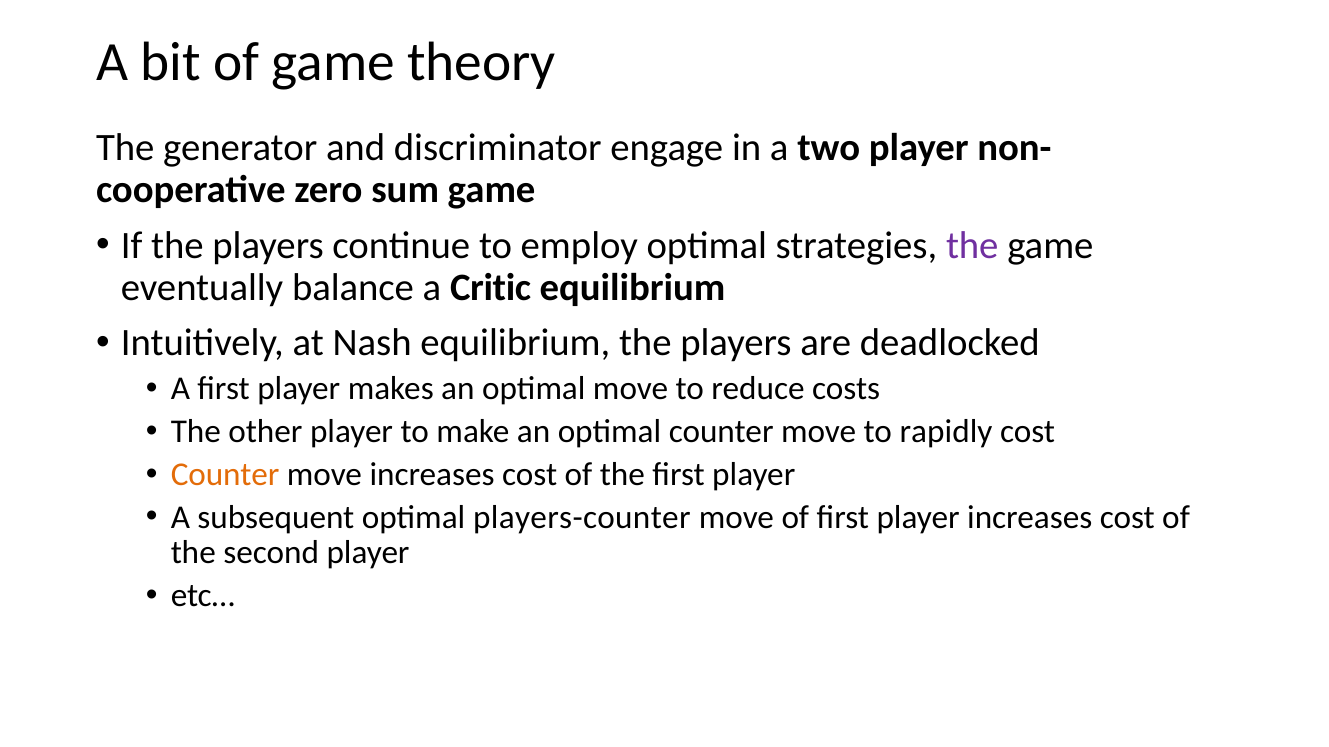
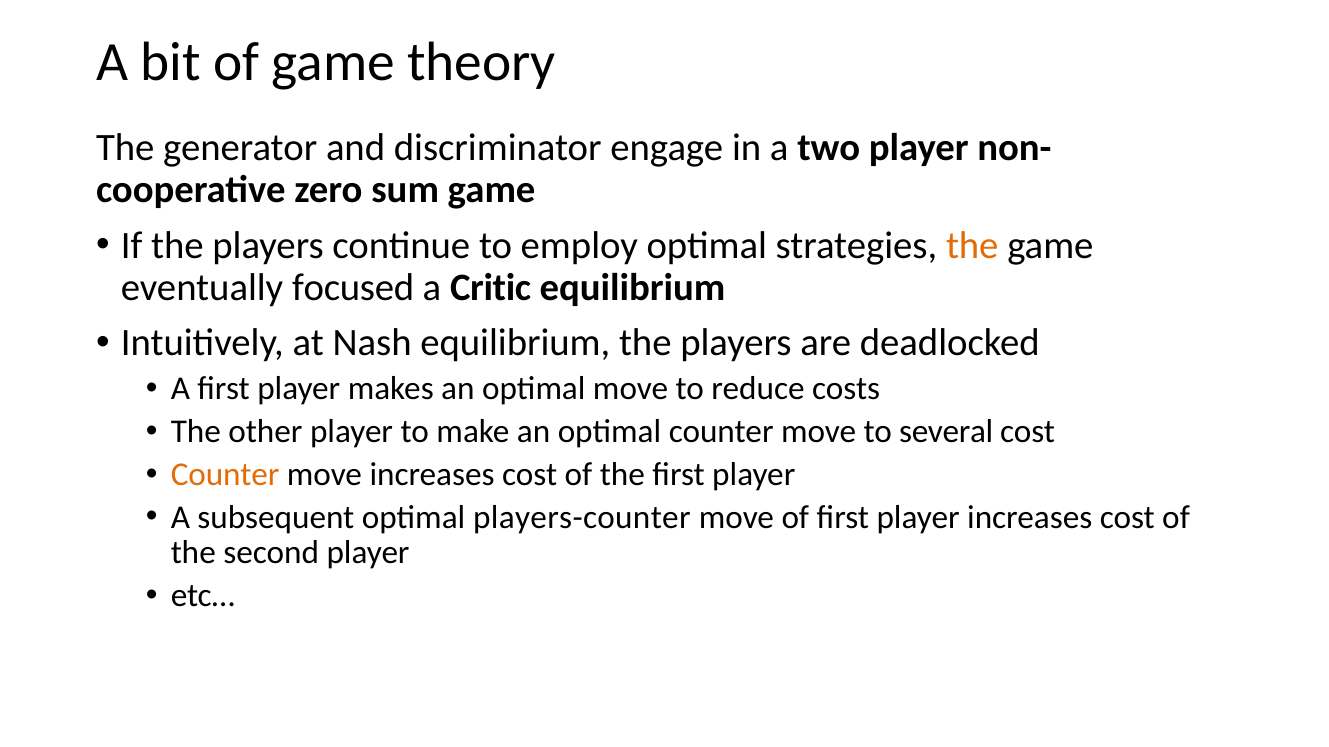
the colour: purple -> orange (972, 246)
balance: balance -> focused (353, 288)
rapidly: rapidly -> several (946, 432)
